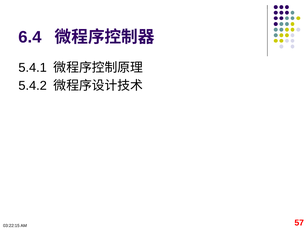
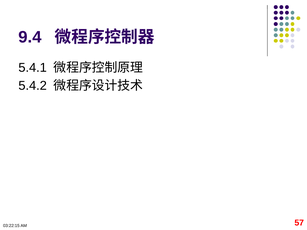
6.4: 6.4 -> 9.4 (30, 37)
